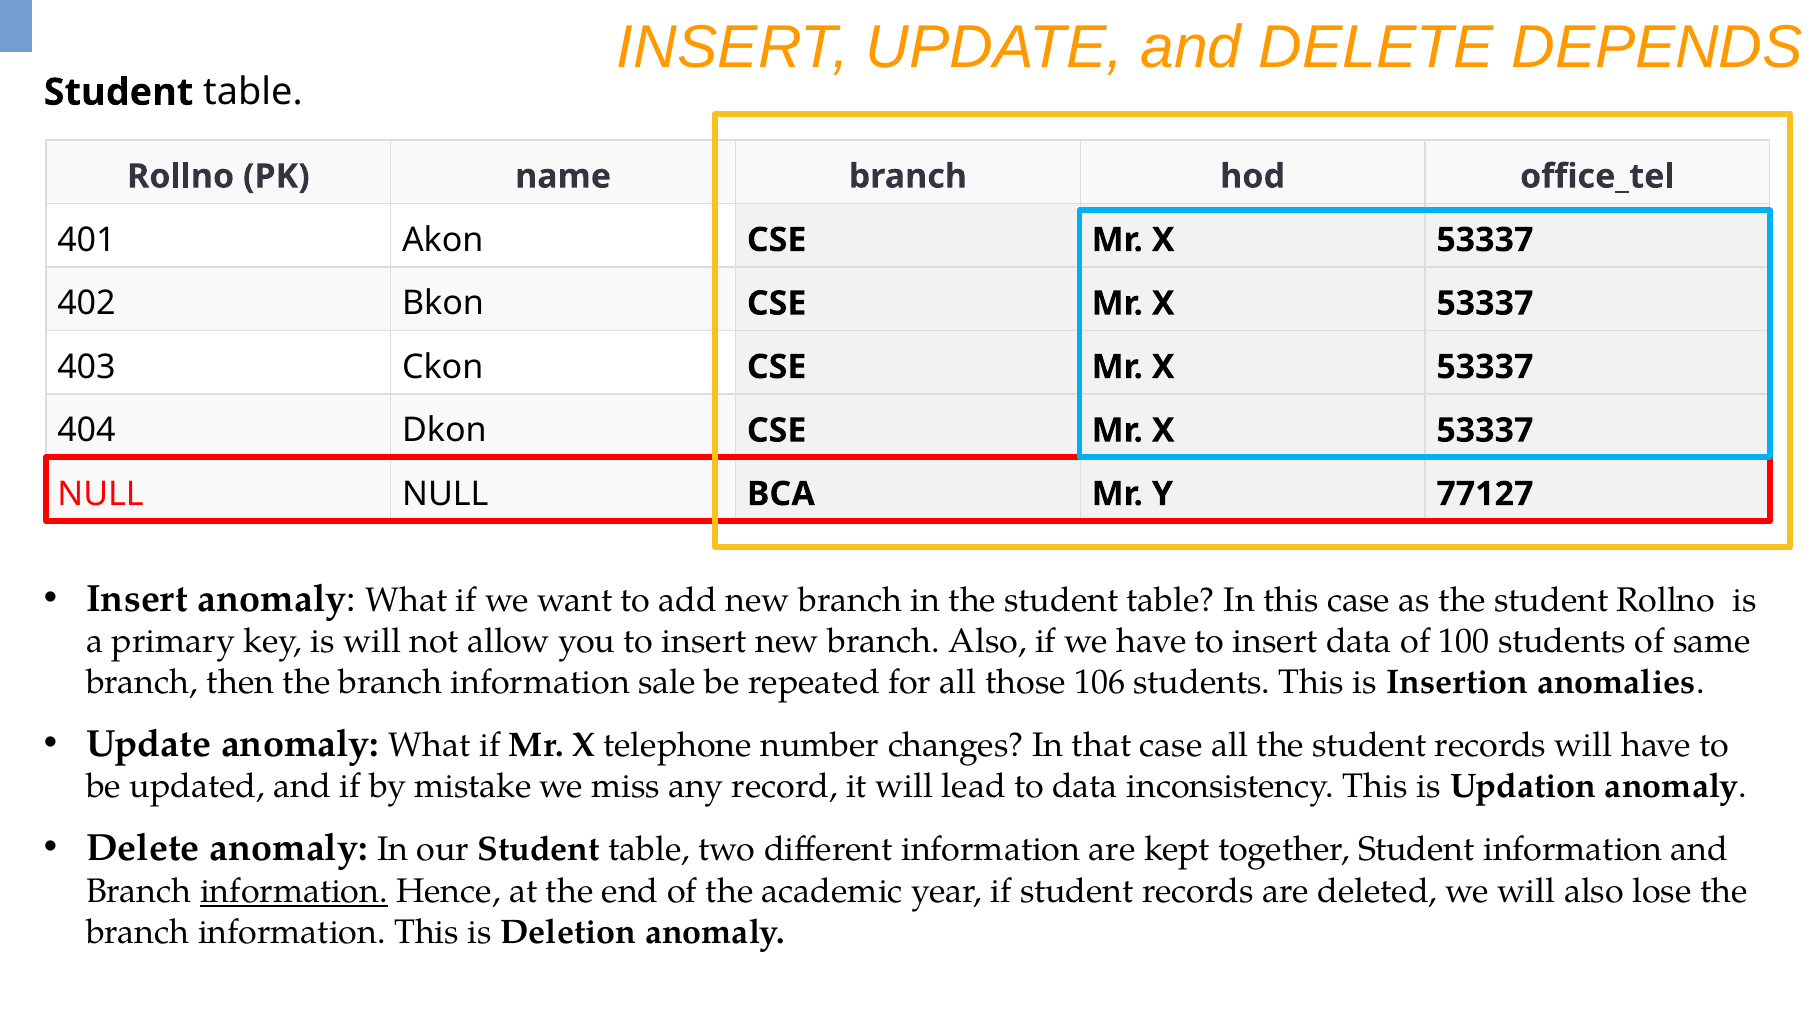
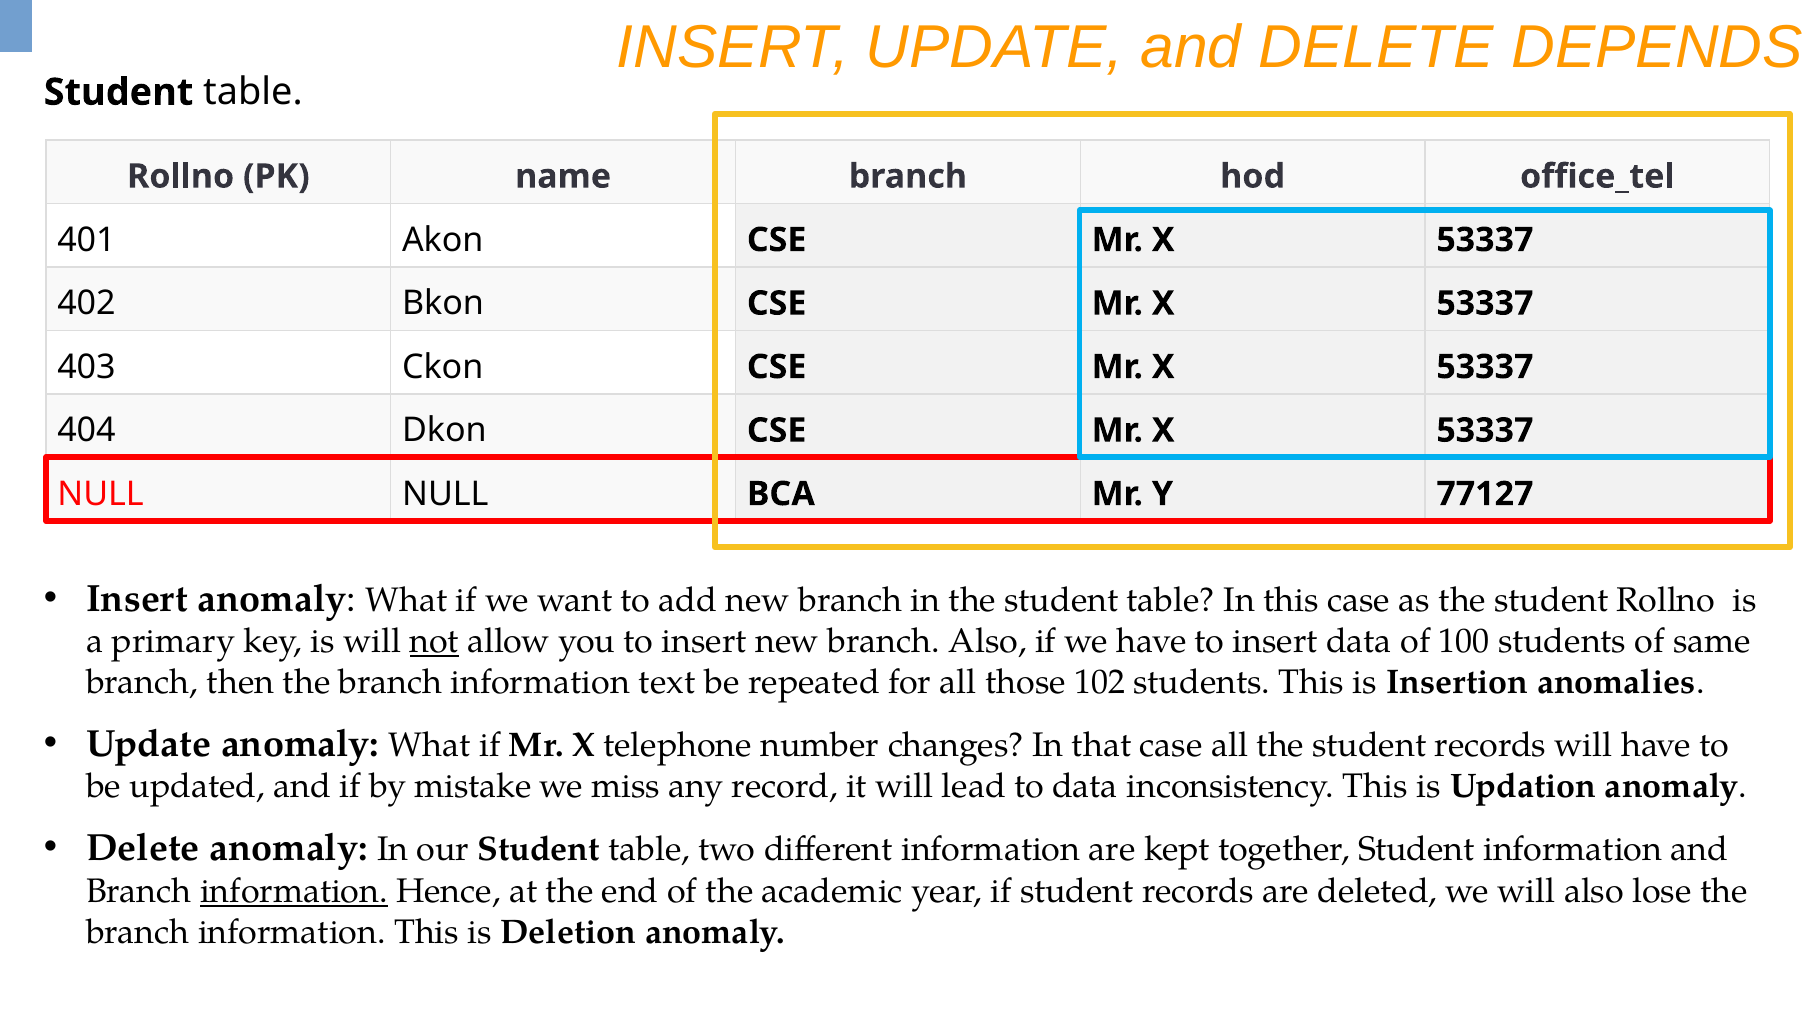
not underline: none -> present (434, 642)
sale: sale -> text (667, 683)
106: 106 -> 102 (1100, 683)
